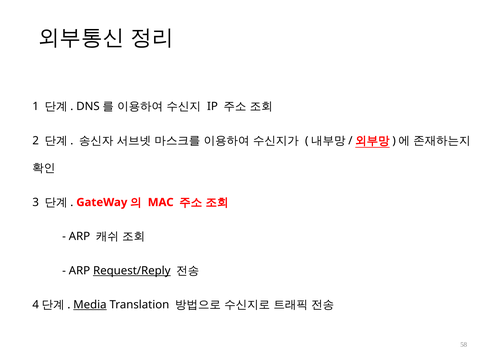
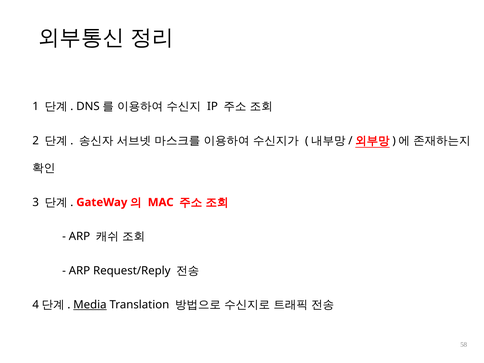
Request/Reply underline: present -> none (132, 271)
